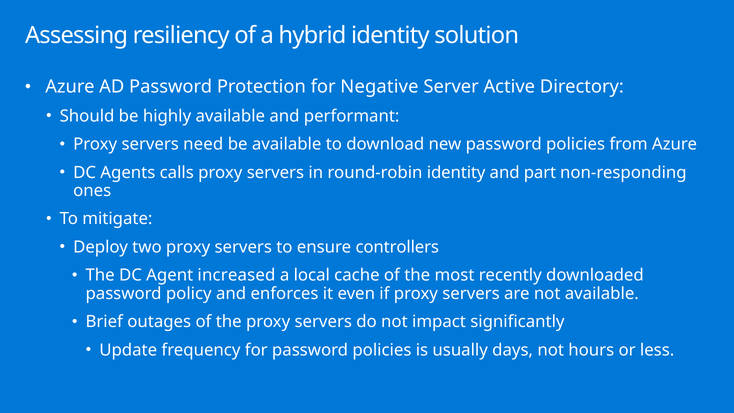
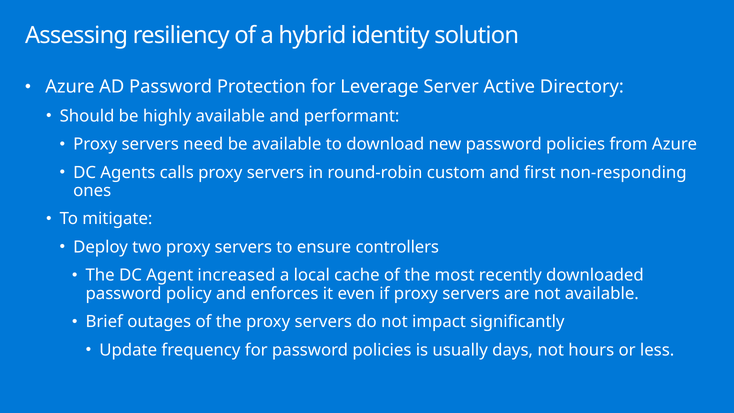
Negative: Negative -> Leverage (380, 87)
round-robin identity: identity -> custom (456, 172)
part: part -> first (540, 172)
